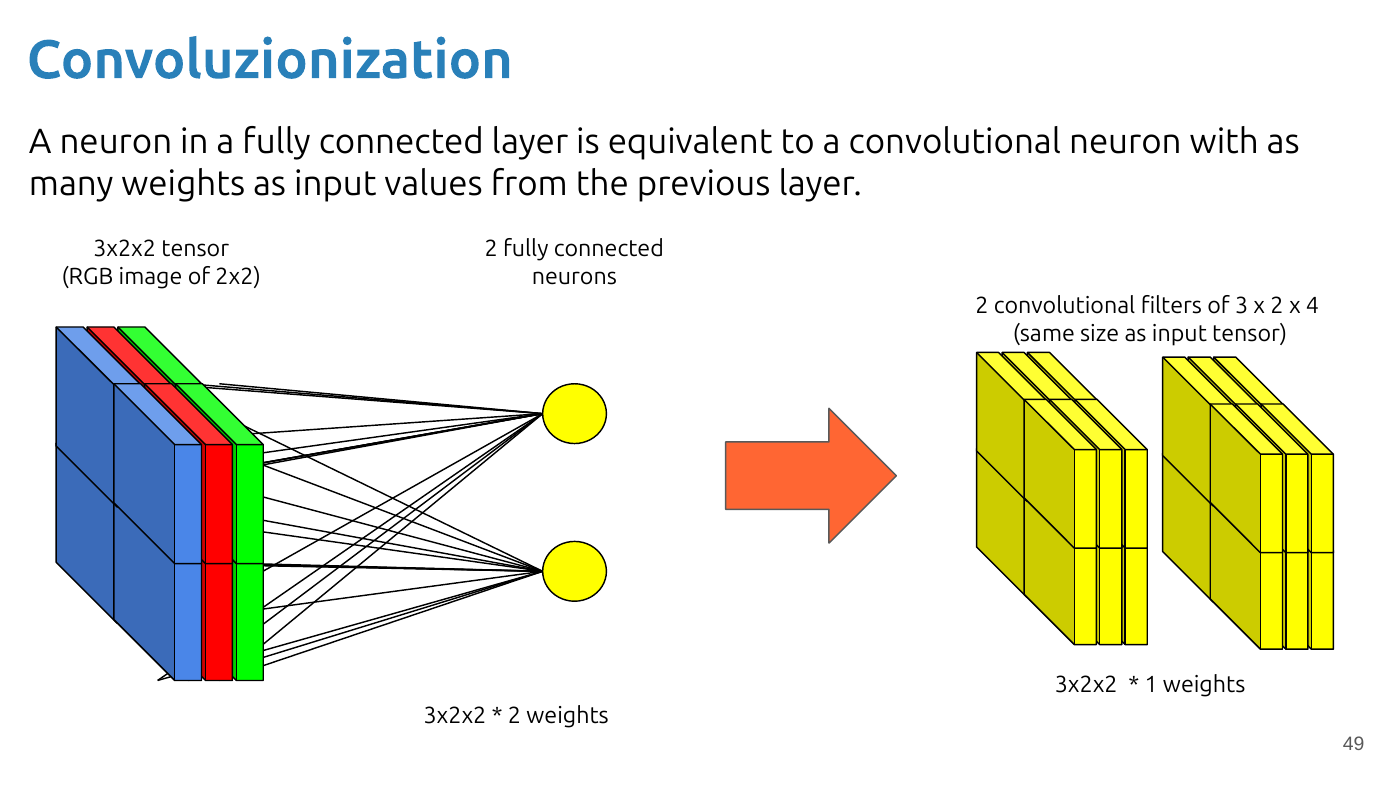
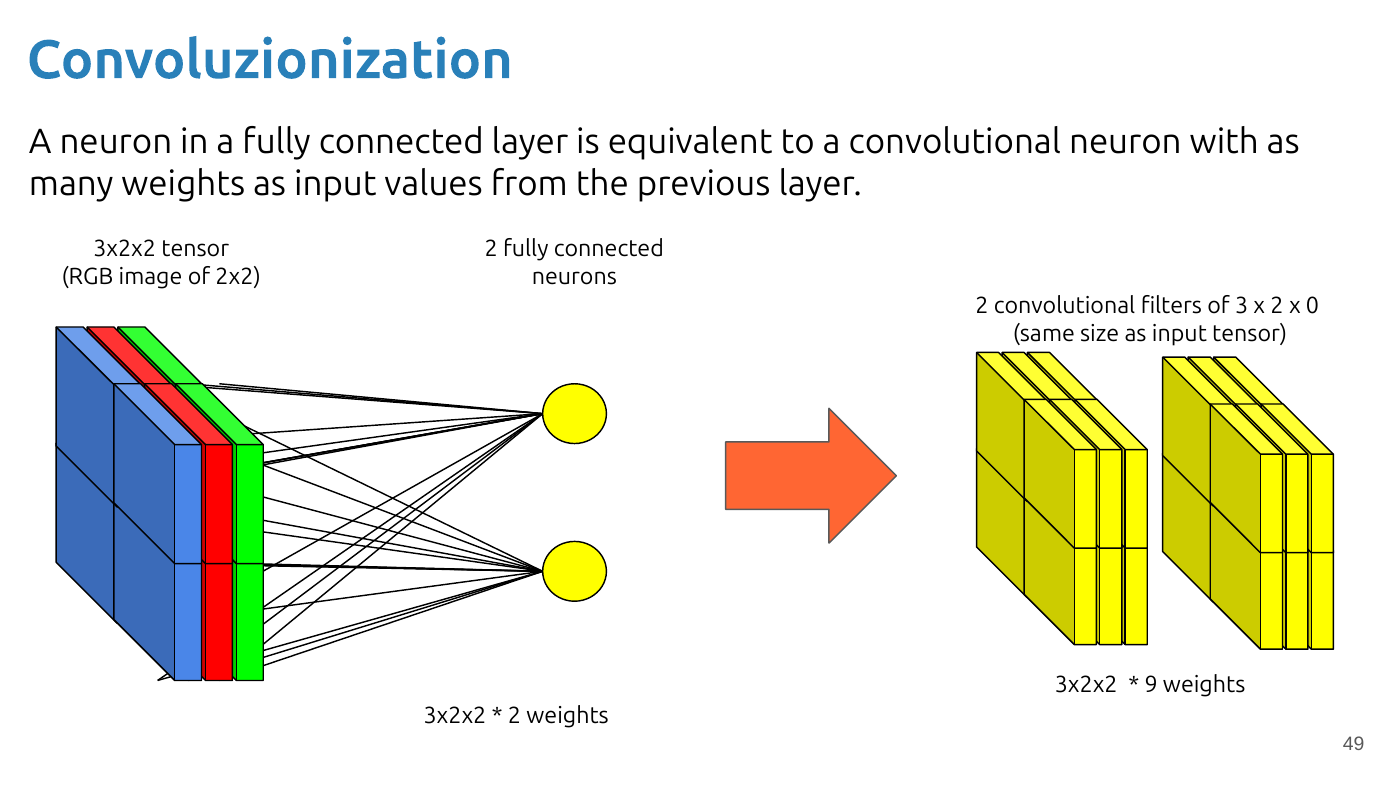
4: 4 -> 0 (1313, 306)
1: 1 -> 9 (1151, 685)
